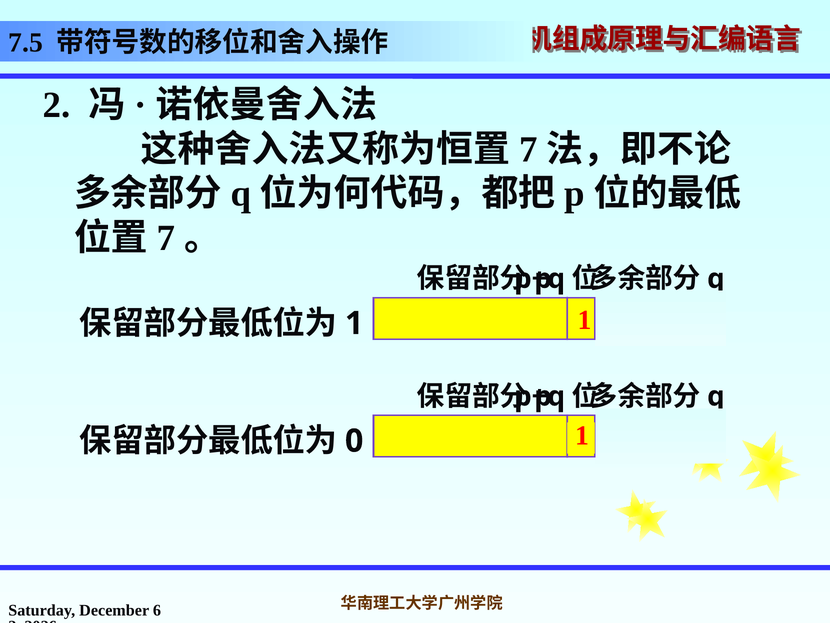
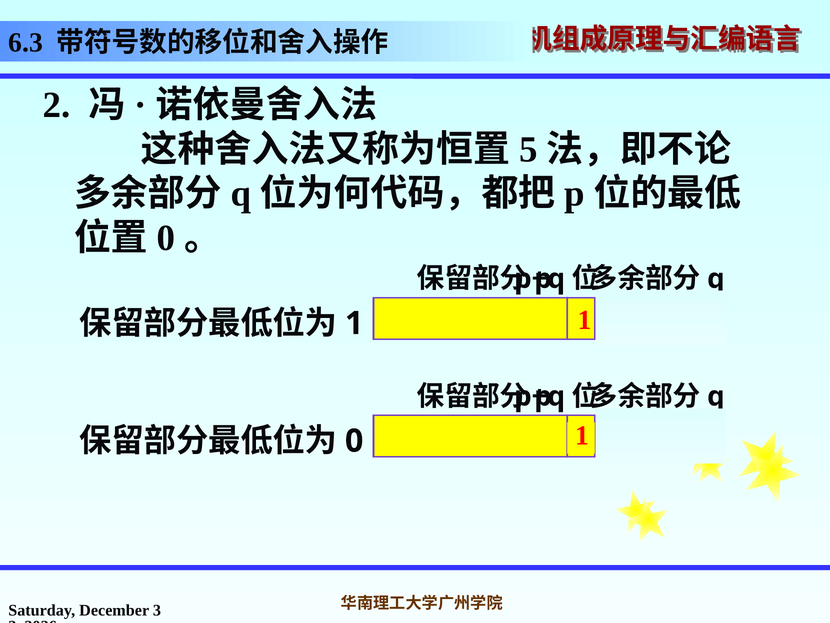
7.5: 7.5 -> 6.3 (26, 42)
7: 7 -> 5 (528, 149)
7: 7 -> 0 (166, 238)
6: 6 -> 3 (157, 610)
